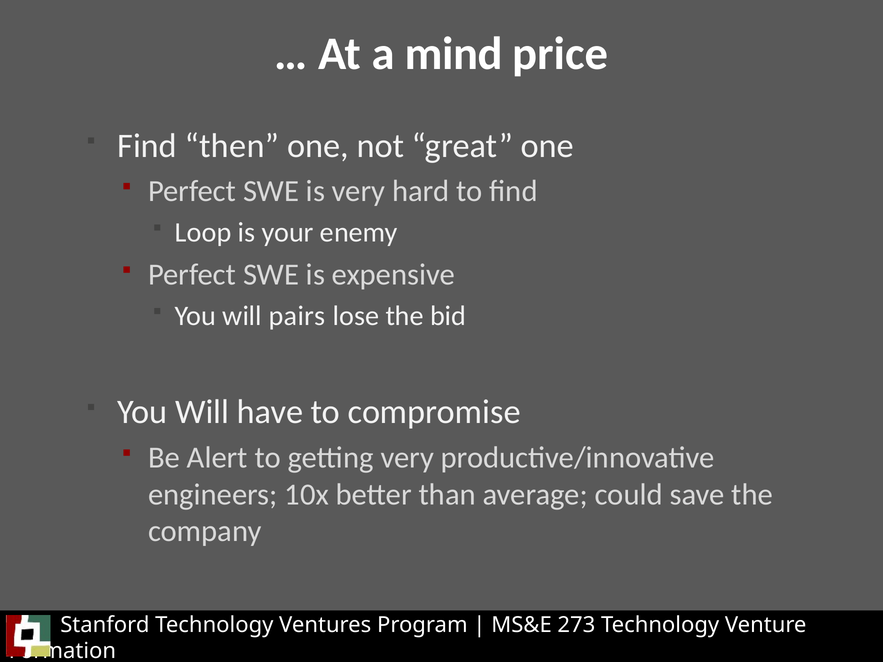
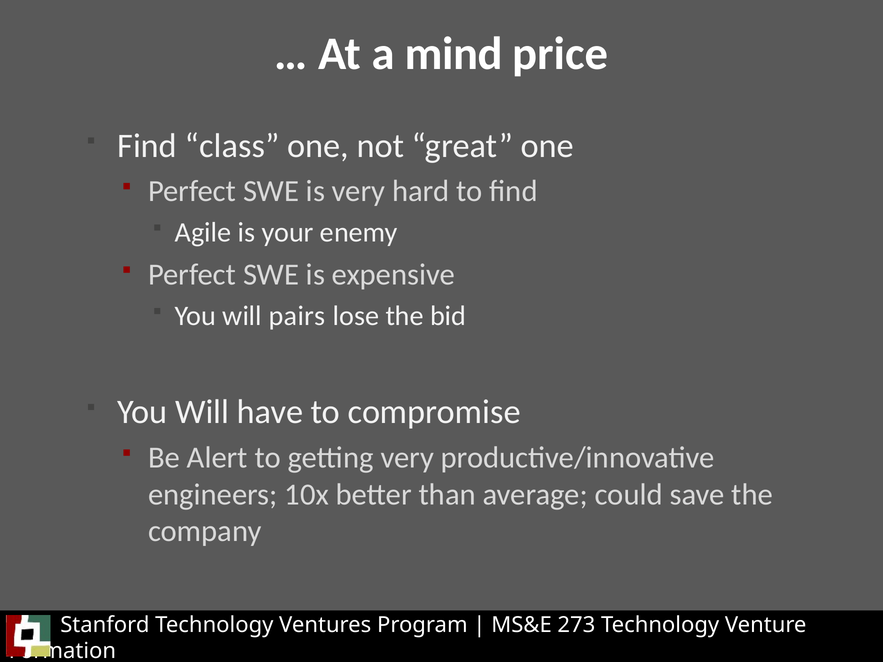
then: then -> class (232, 146)
Loop: Loop -> Agile (203, 232)
